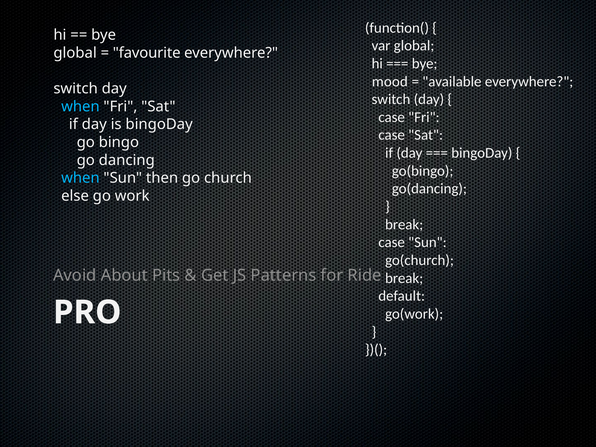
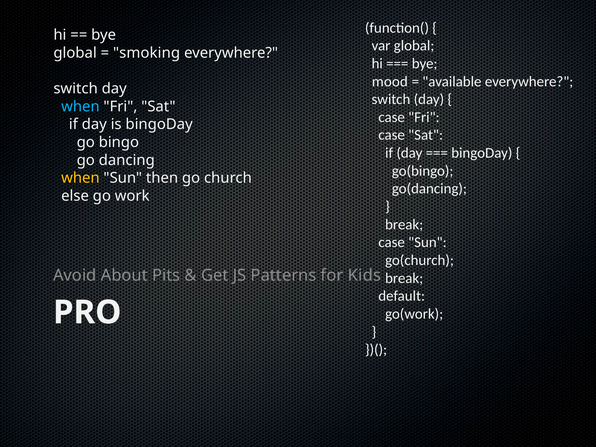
favourite: favourite -> smoking (147, 53)
when colour: light blue -> yellow (80, 178)
Ride: Ride -> Kids (364, 275)
